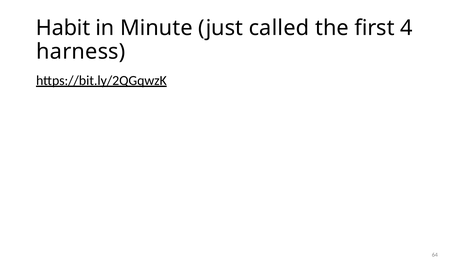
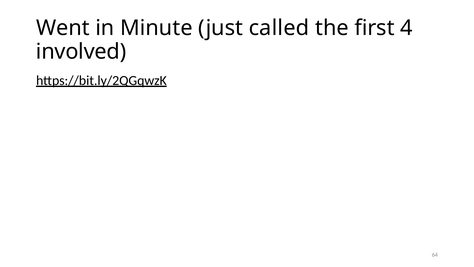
Habit: Habit -> Went (63, 28)
harness: harness -> involved (81, 52)
